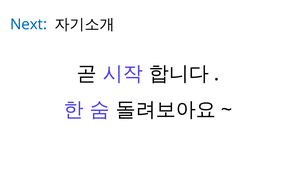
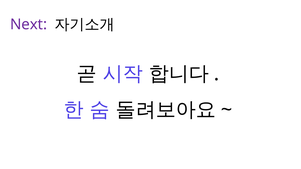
Next colour: blue -> purple (29, 25)
